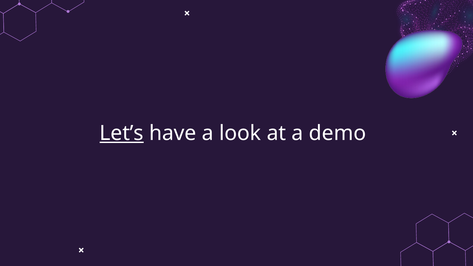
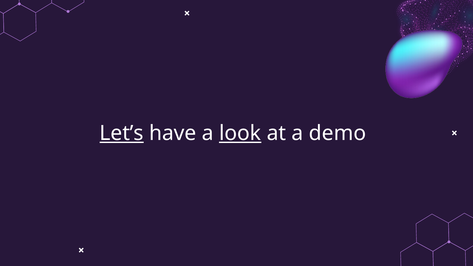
look underline: none -> present (240, 133)
